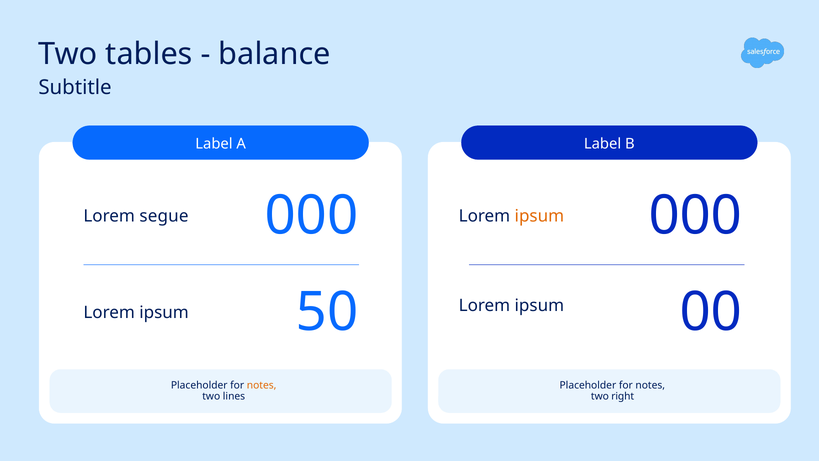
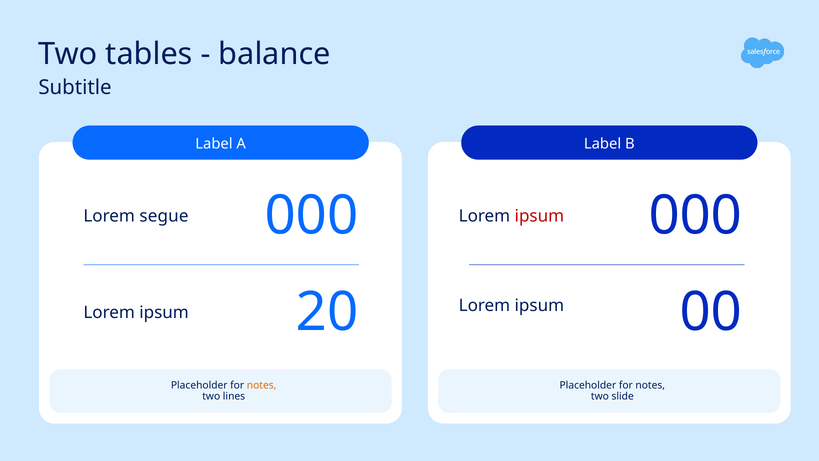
ipsum colour: orange -> red (539, 216)
50: 50 -> 20 (327, 312)
right: right -> slide (623, 396)
